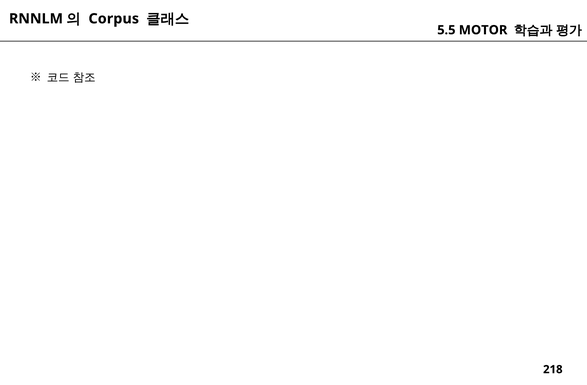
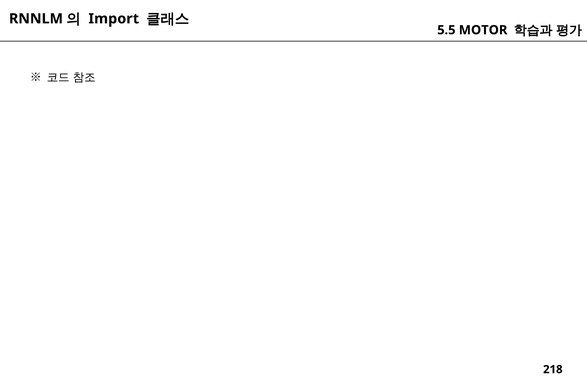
Corpus: Corpus -> Import (114, 19)
